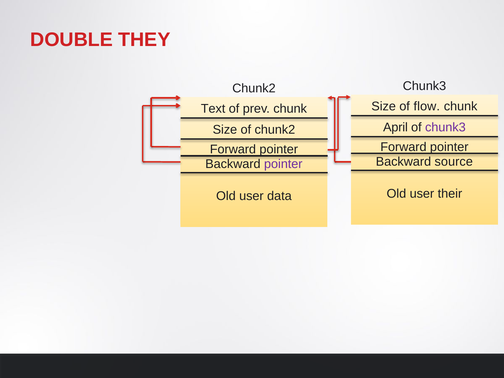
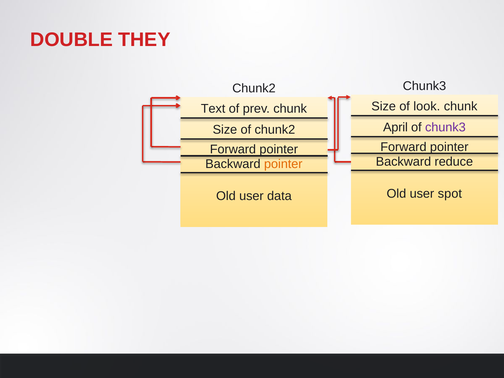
flow: flow -> look (427, 106)
source: source -> reduce (454, 162)
pointer colour: purple -> orange (283, 164)
their: their -> spot (450, 194)
